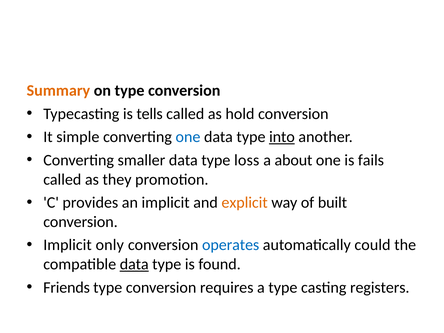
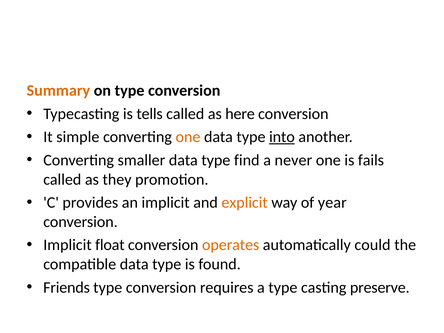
hold: hold -> here (240, 114)
one colour: blue -> orange (188, 137)
loss: loss -> find (247, 160)
about: about -> never (293, 160)
built: built -> year (332, 203)
only: only -> float (110, 245)
operates colour: blue -> orange (231, 245)
data underline: present -> none (134, 264)
registers: registers -> preserve (380, 287)
